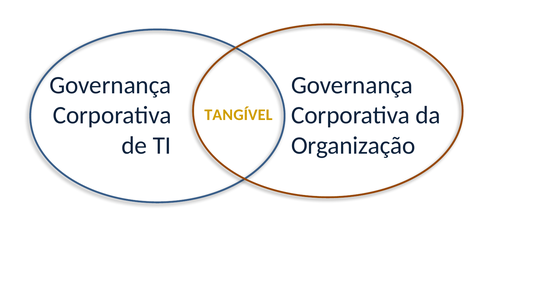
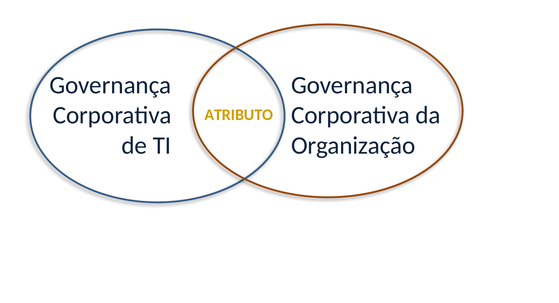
TANGÍVEL: TANGÍVEL -> ATRIBUTO (239, 115)
